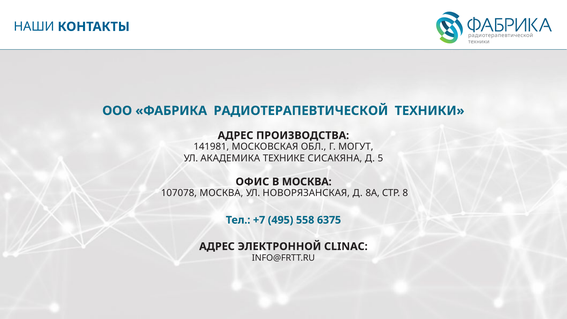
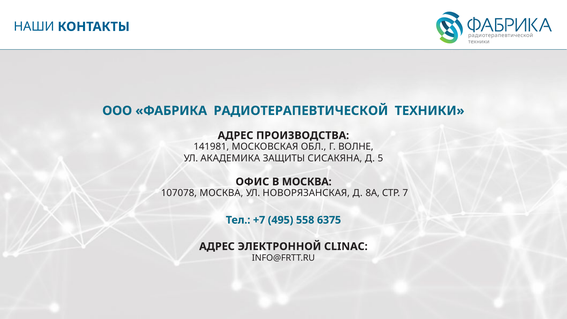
МОГУТ: МОГУТ -> ВОЛНЕ (356, 147)
ТЕХНИКЕ: ТЕХНИКЕ -> ЗАЩИТЫ (284, 158)
8: 8 -> 7 (405, 193)
